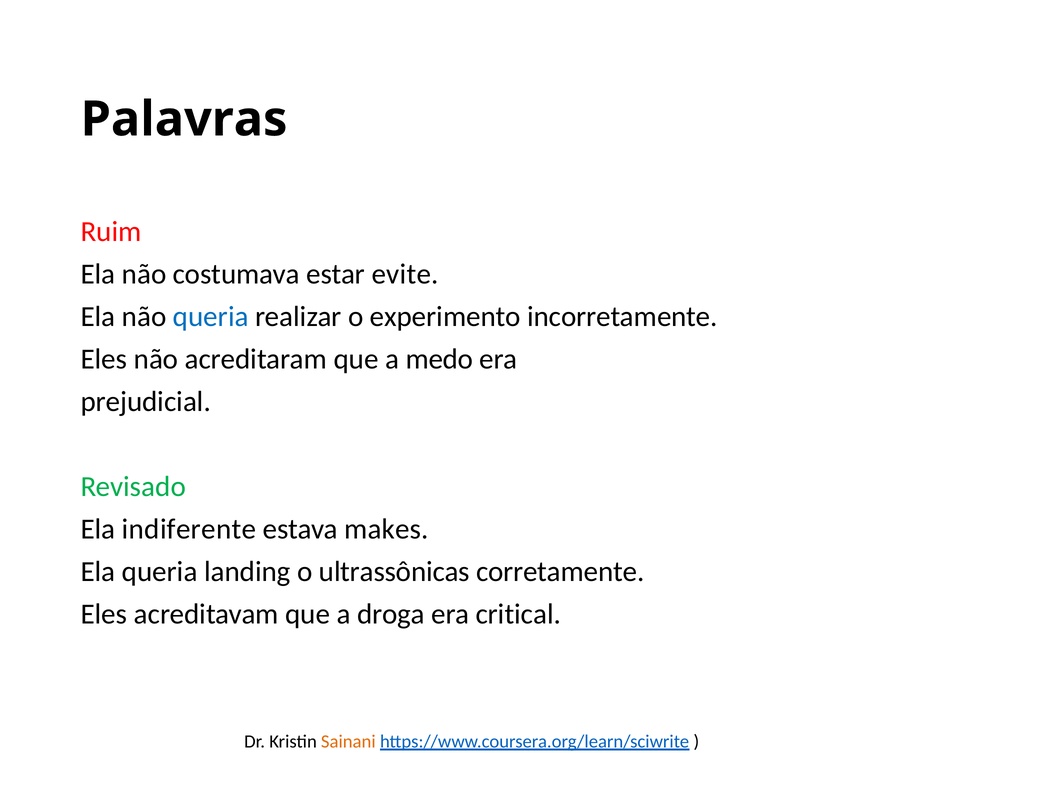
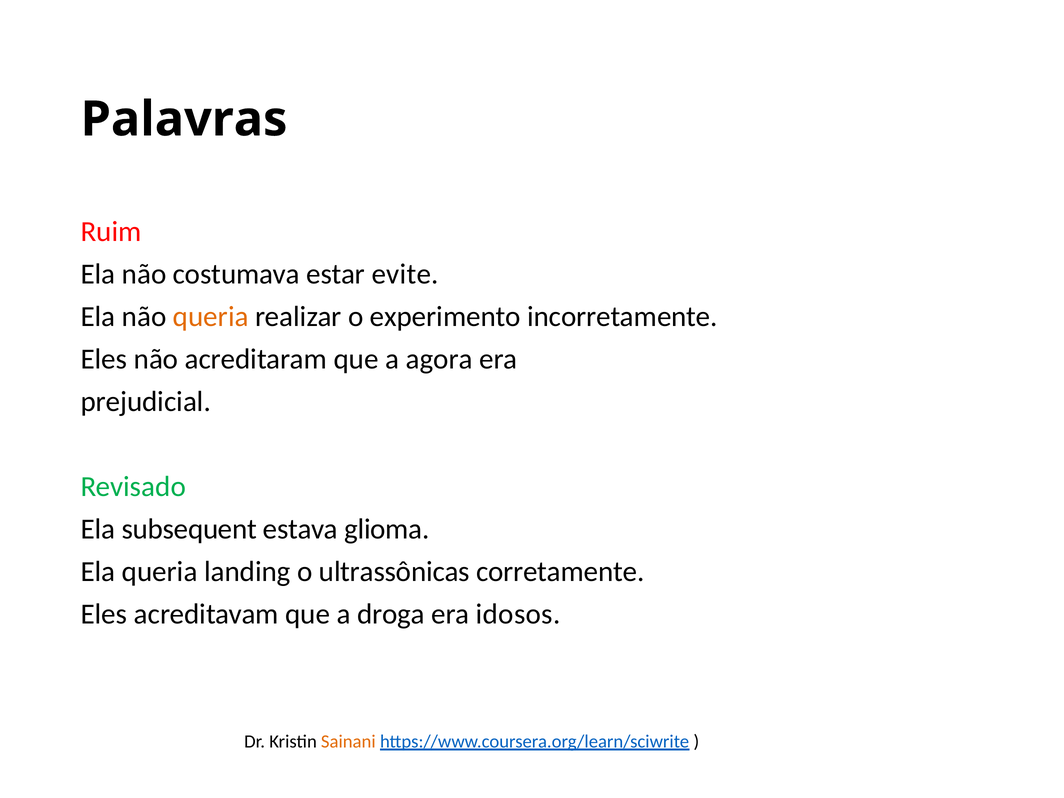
queria colour: blue -> orange (211, 317)
medo: medo -> agora (439, 359)
indiferente: indiferente -> subsequent (189, 529)
makes: makes -> glioma (387, 529)
critical: critical -> idosos (518, 614)
